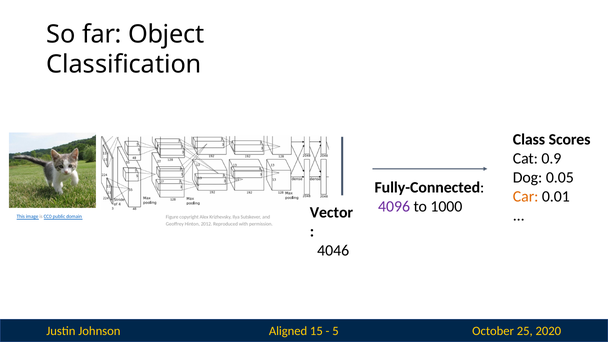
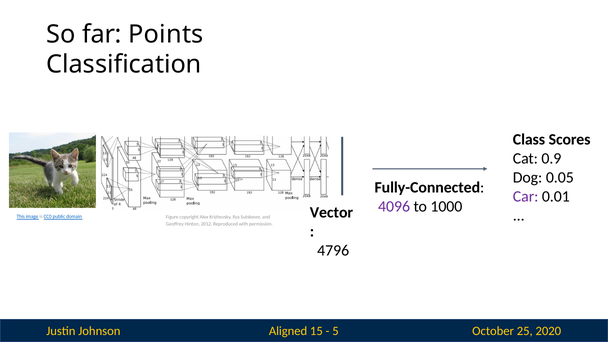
Object: Object -> Points (166, 34)
Car colour: orange -> purple (526, 196)
4046: 4046 -> 4796 (333, 251)
